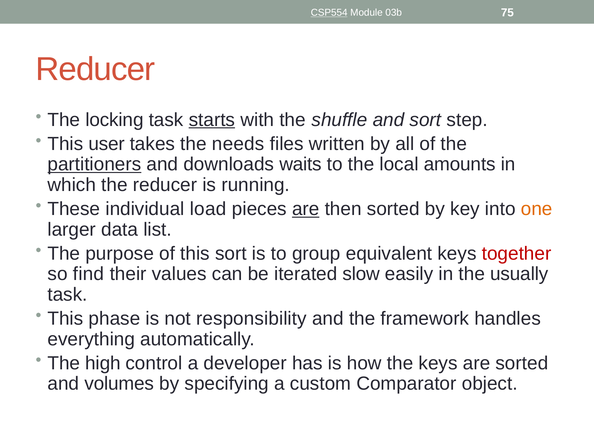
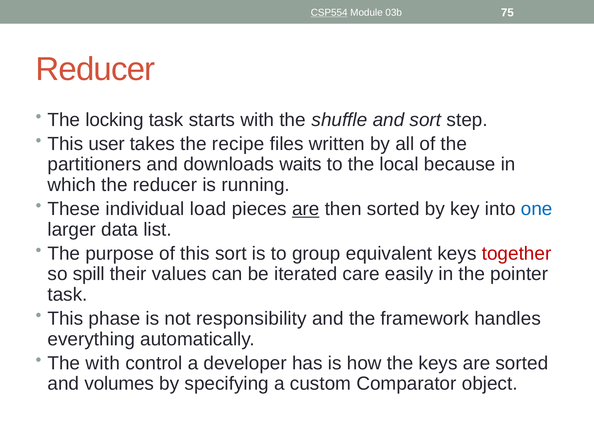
starts underline: present -> none (212, 120)
needs: needs -> recipe (238, 144)
partitioners underline: present -> none (94, 164)
amounts: amounts -> because (460, 164)
one colour: orange -> blue (537, 209)
find: find -> spill (89, 274)
slow: slow -> care (361, 274)
usually: usually -> pointer (519, 274)
The high: high -> with (103, 363)
